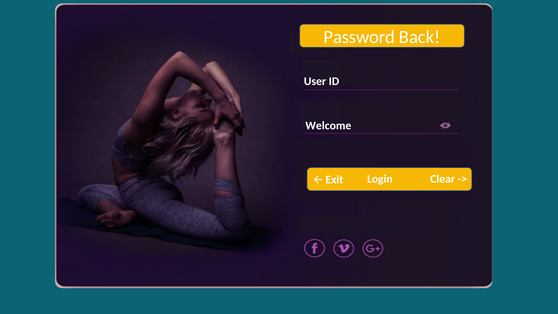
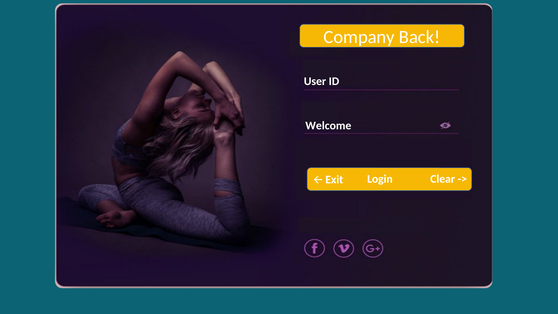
Password: Password -> Company (359, 37)
